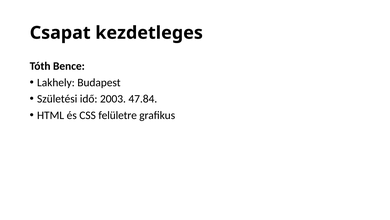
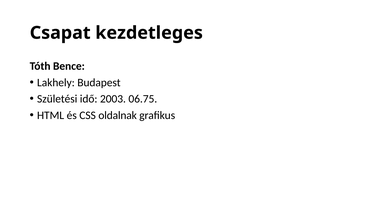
47.84: 47.84 -> 06.75 (143, 99)
felületre: felületre -> oldalnak (118, 115)
